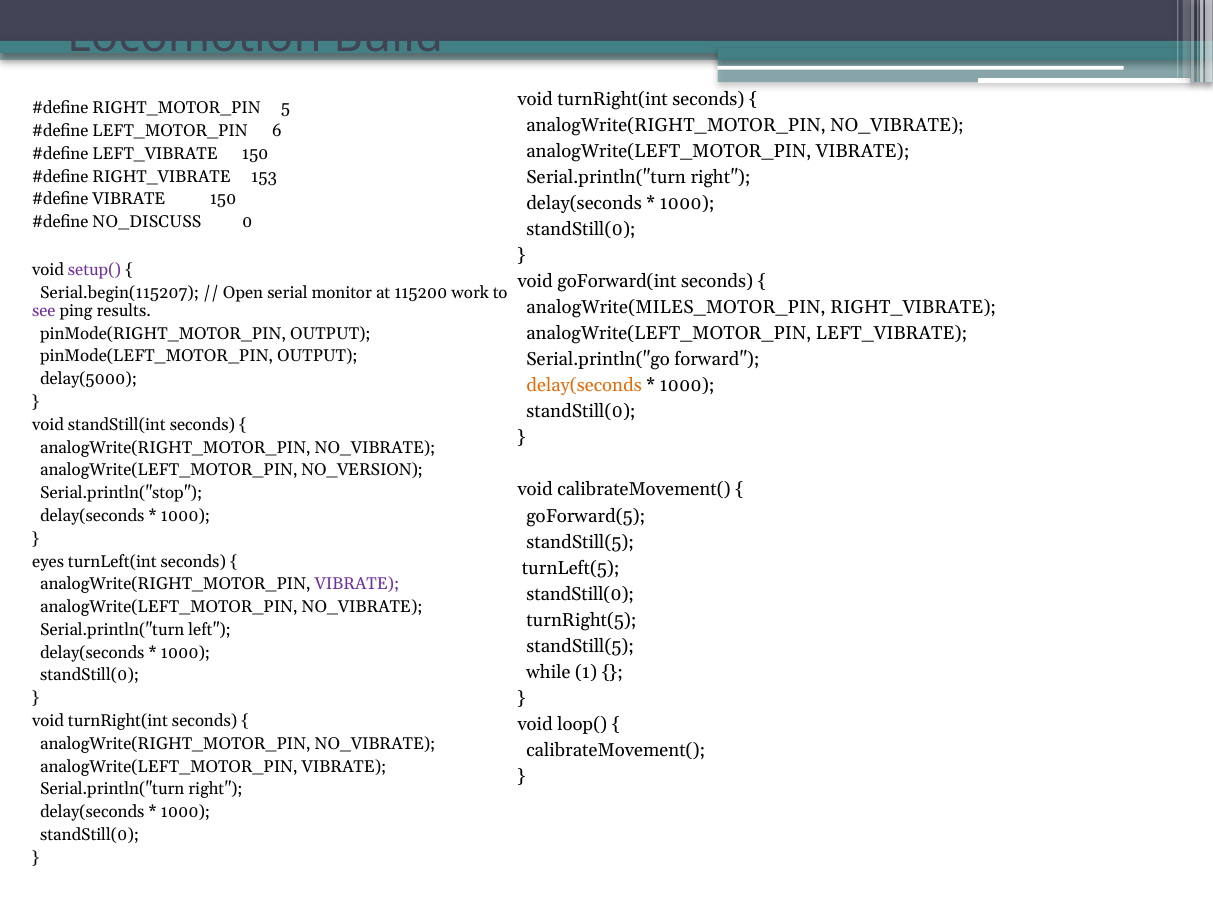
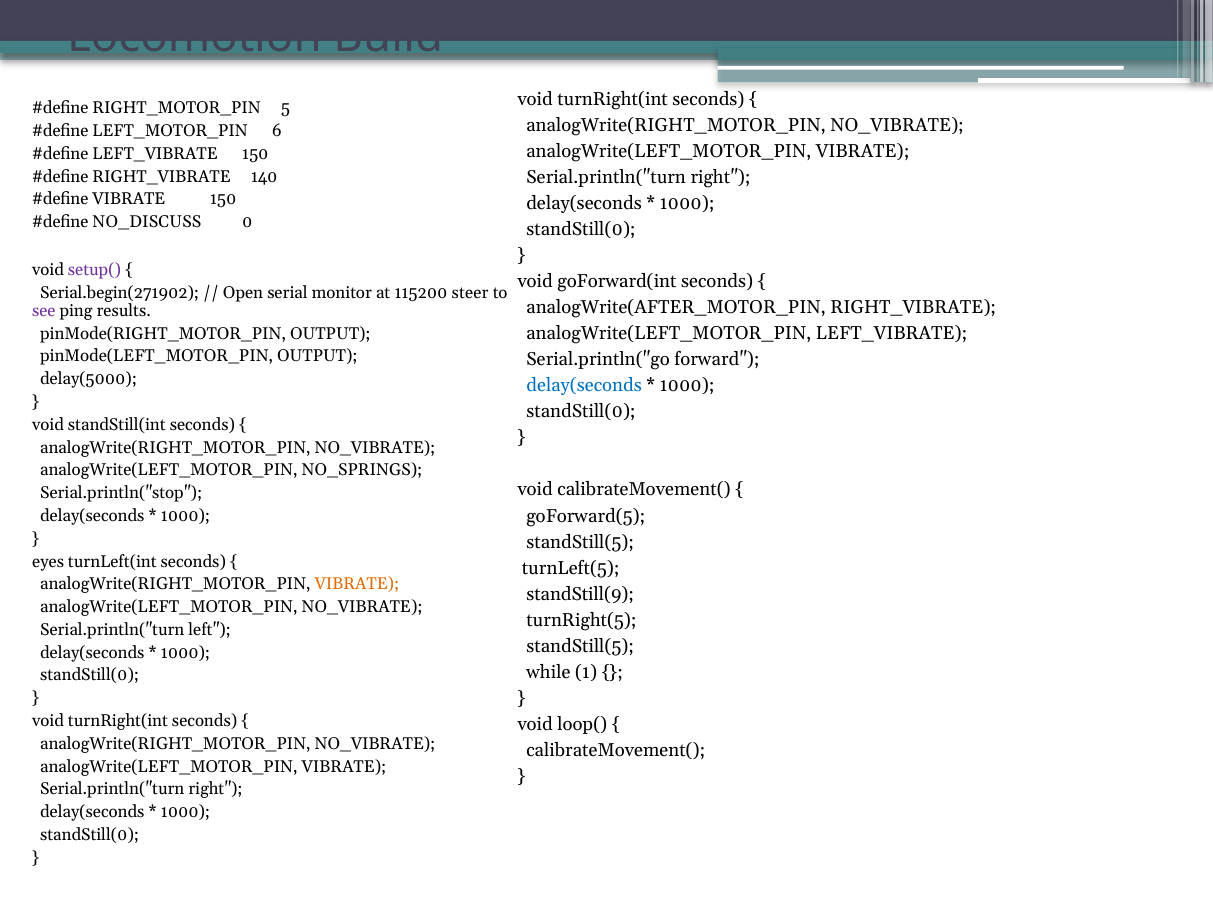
153: 153 -> 140 (264, 177)
Serial.begin(115207: Serial.begin(115207 -> Serial.begin(271902 (120, 292)
work: work -> steer (470, 292)
analogWrite(MILES_MOTOR_PIN: analogWrite(MILES_MOTOR_PIN -> analogWrite(AFTER_MOTOR_PIN (676, 308)
delay(seconds colour: orange -> blue (584, 386)
NO_VERSION: NO_VERSION -> NO_SPRINGS (362, 470)
VIBRATE colour: purple -> orange (357, 584)
standStill(0: standStill(0 -> standStill(9 (580, 594)
